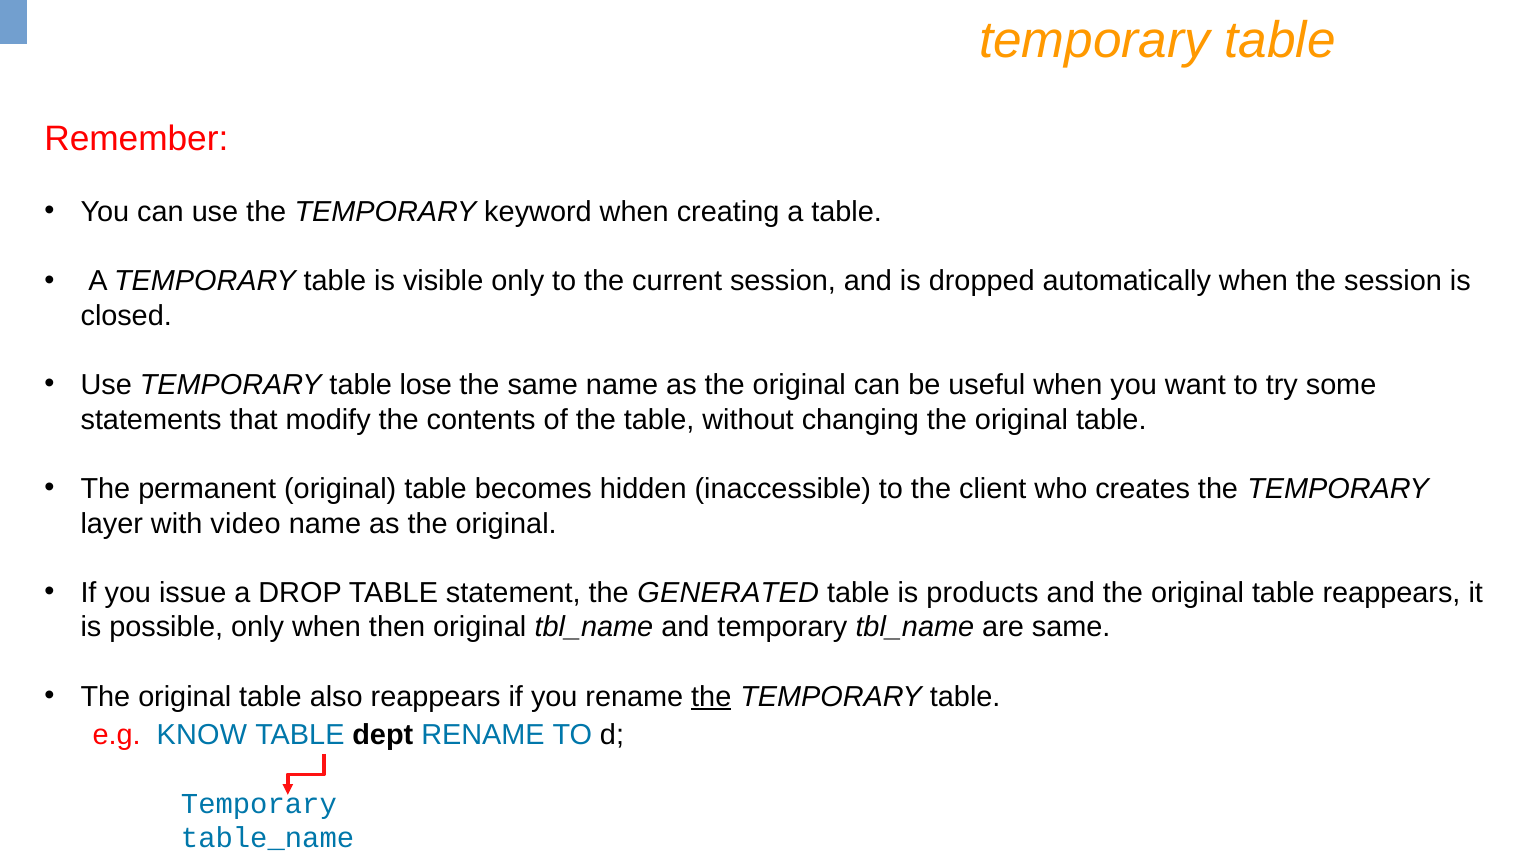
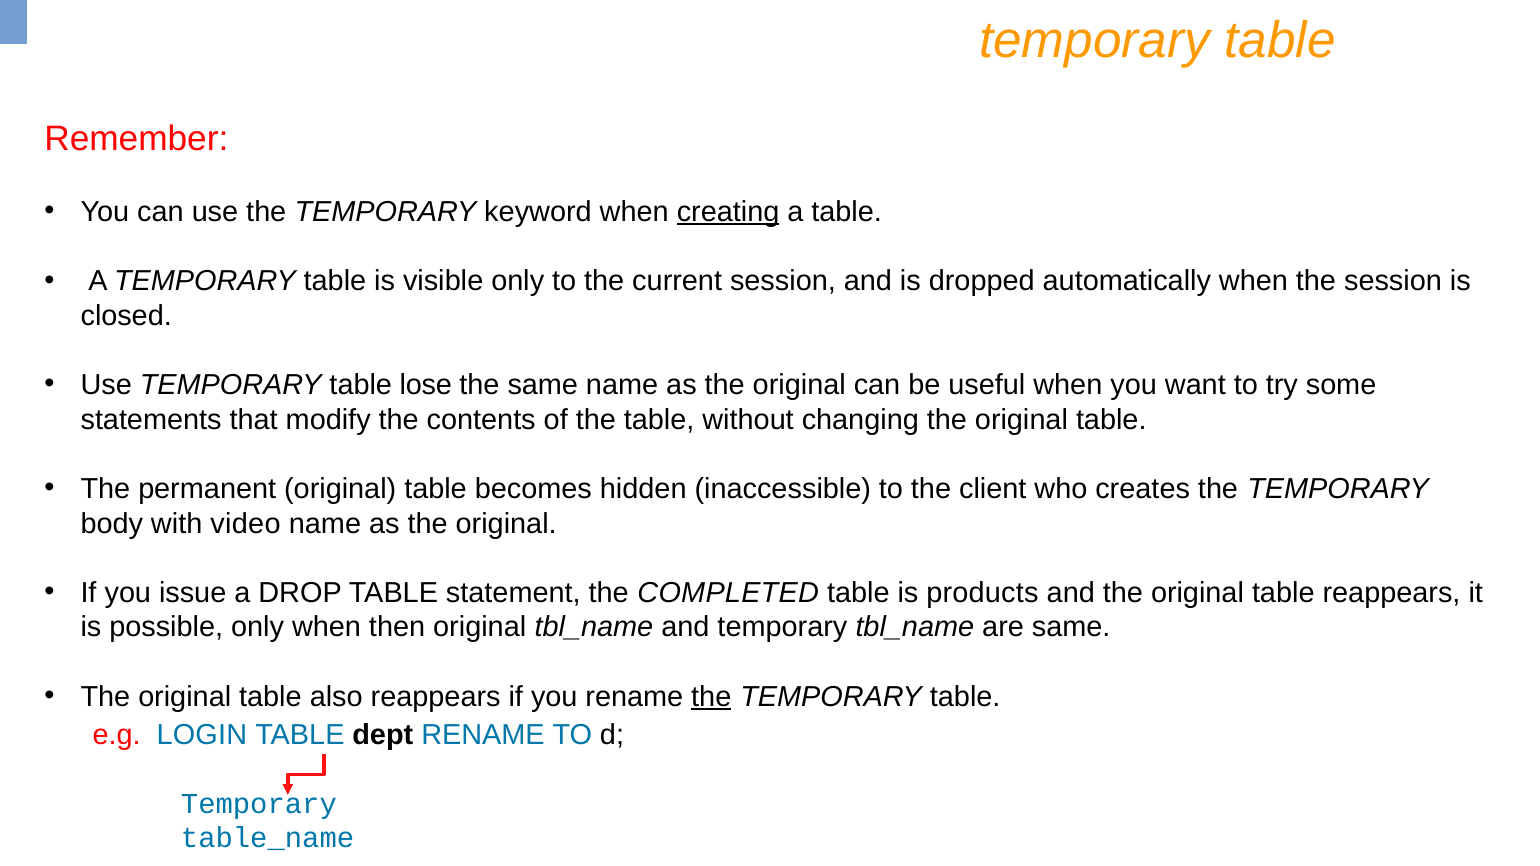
creating underline: none -> present (728, 212)
layer: layer -> body (112, 524)
GENERATED: GENERATED -> COMPLETED (728, 593)
KNOW: KNOW -> LOGIN (202, 735)
